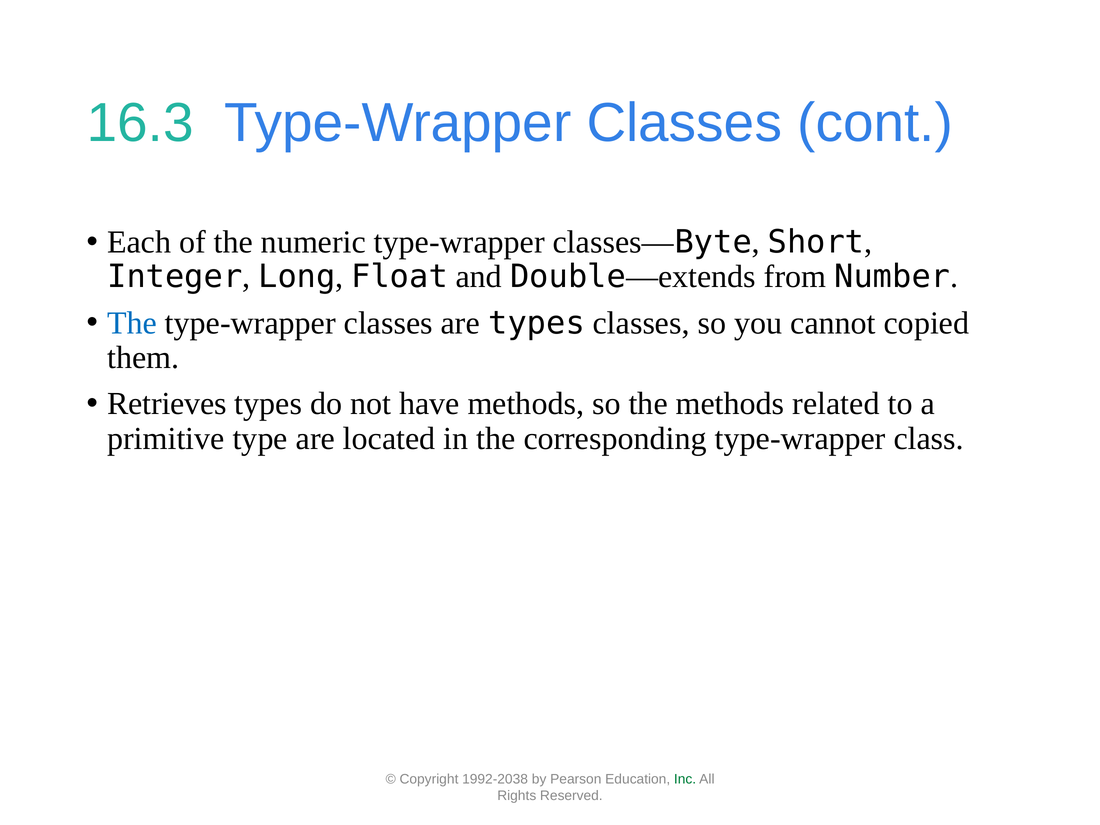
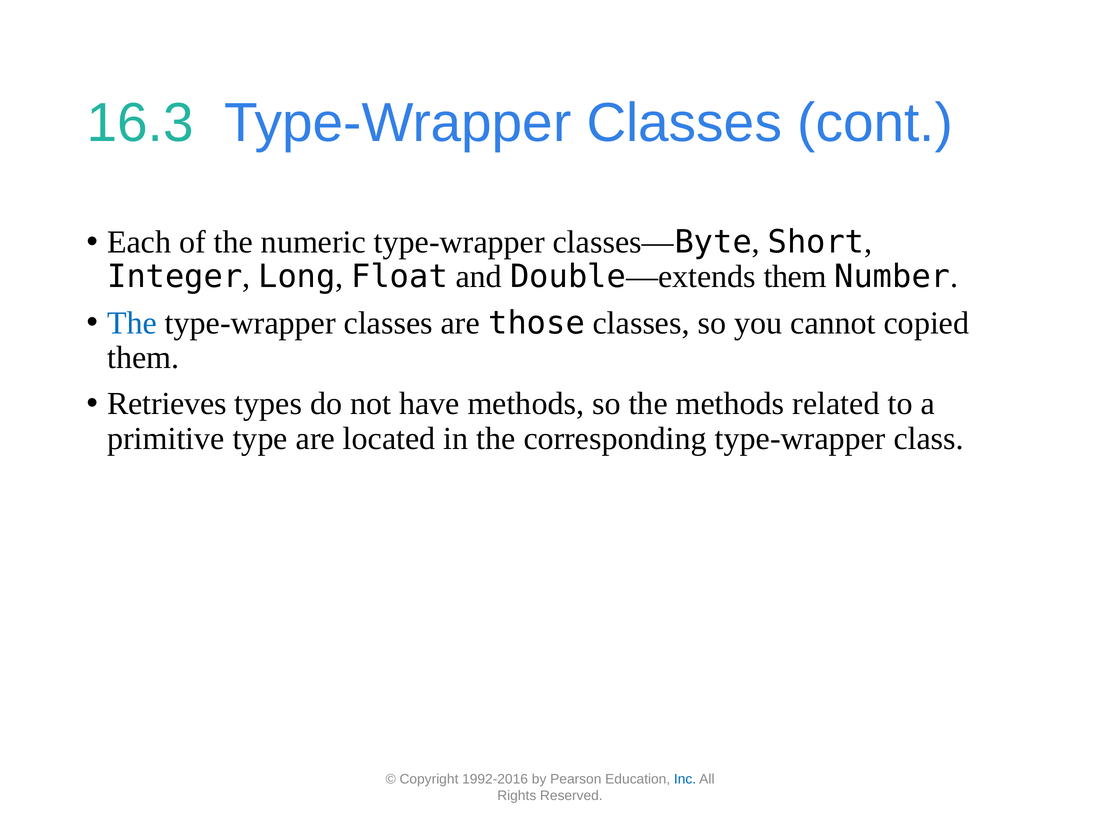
Double—extends from: from -> them (795, 277)
are types: types -> those (537, 323)
1992-2038: 1992-2038 -> 1992-2016 (495, 779)
Inc colour: green -> blue (685, 779)
